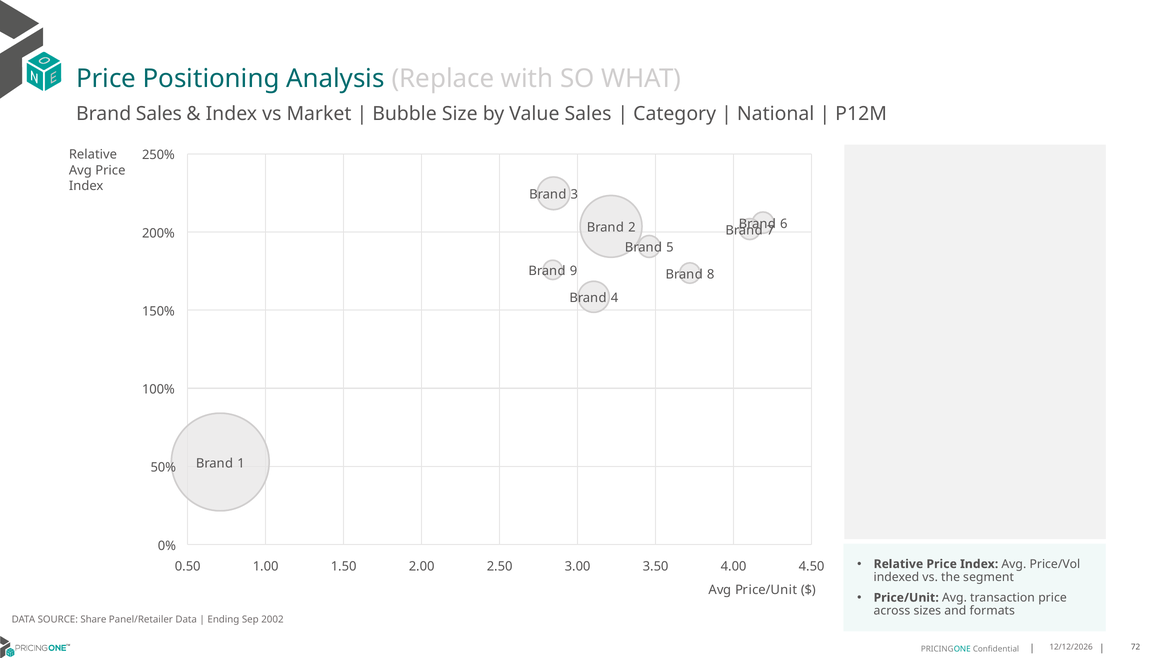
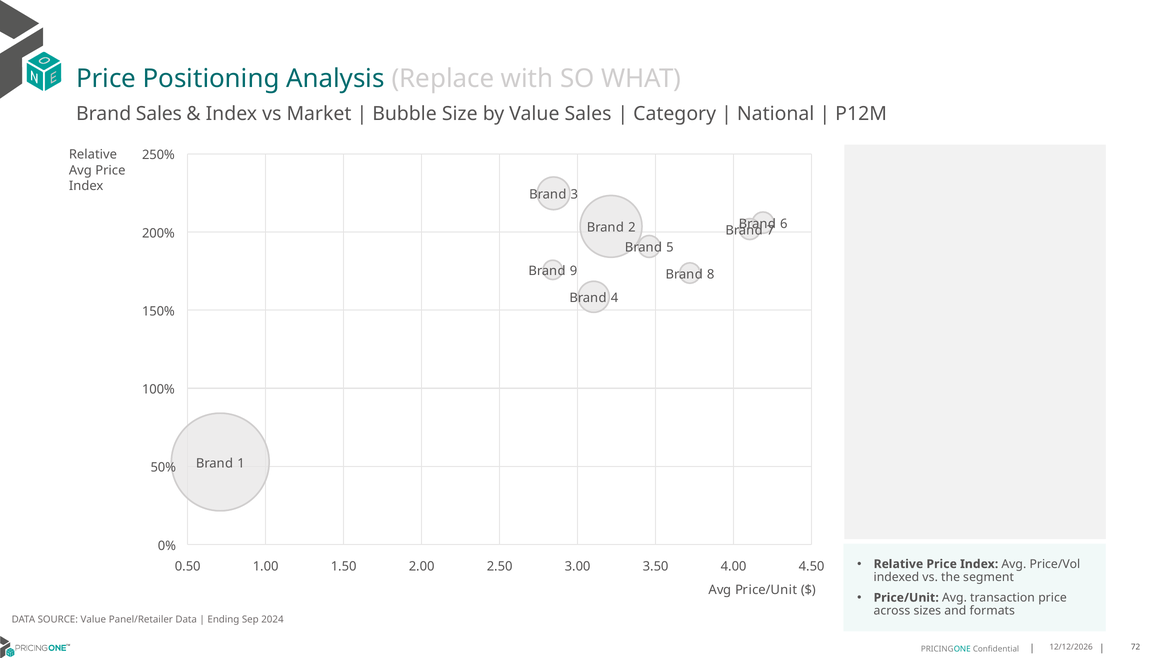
SOURCE Share: Share -> Value (93, 619)
2002: 2002 -> 2024 (272, 619)
